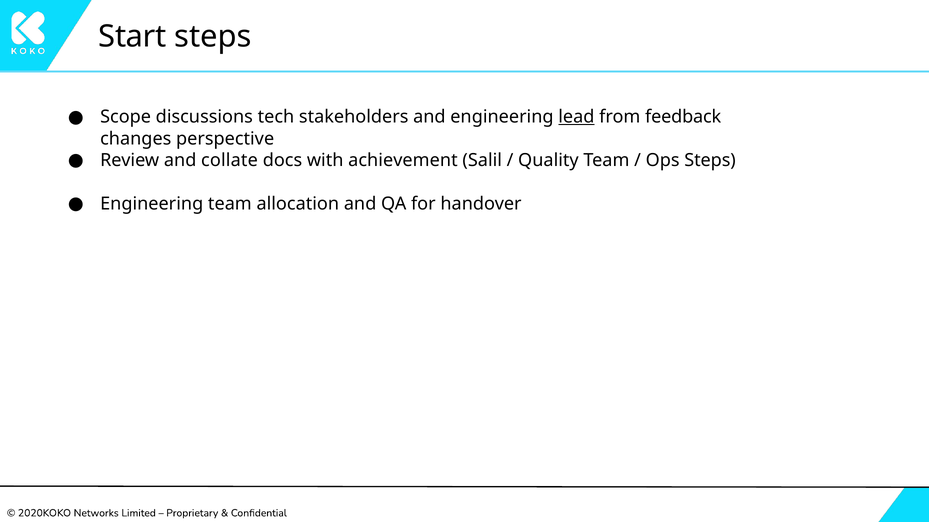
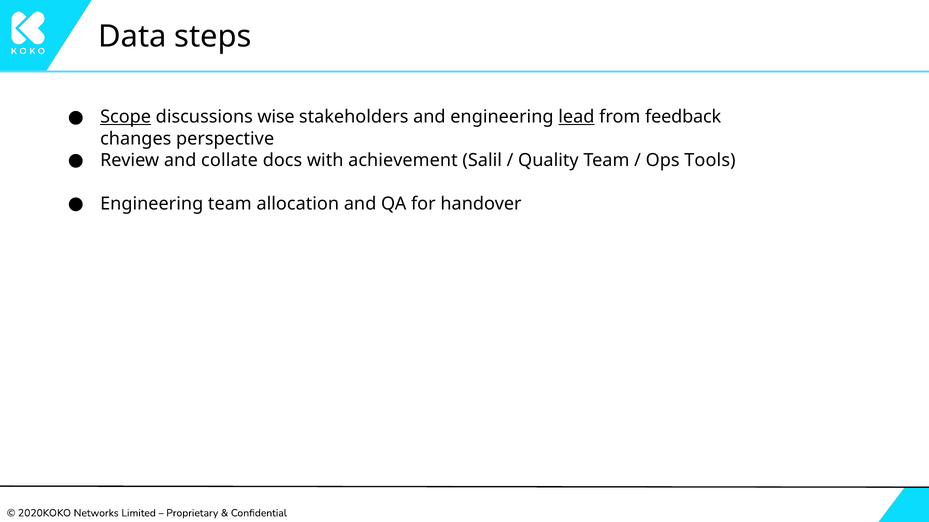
Start: Start -> Data (132, 37)
Scope underline: none -> present (126, 117)
tech: tech -> wise (276, 117)
Ops Steps: Steps -> Tools (710, 160)
